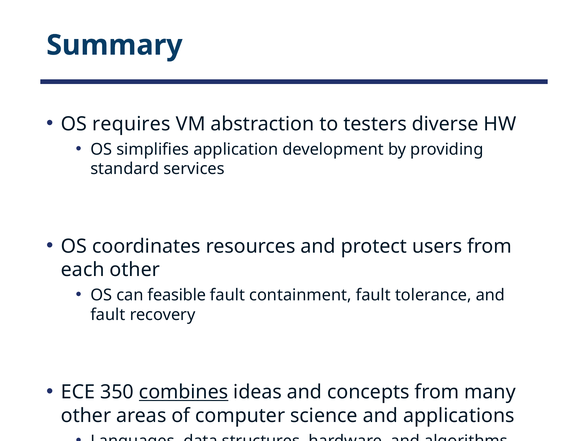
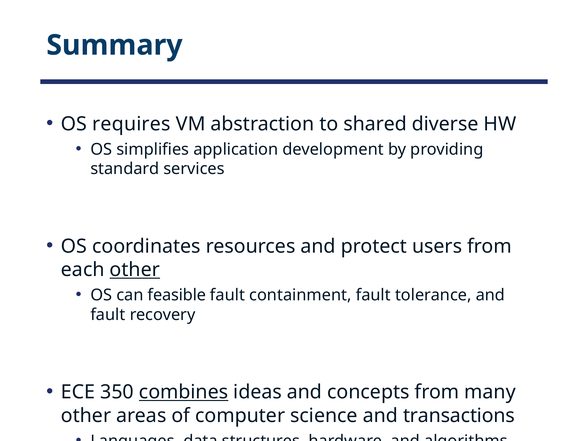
testers: testers -> shared (375, 124)
other underline: none -> present (135, 270)
applications: applications -> transactions (459, 416)
